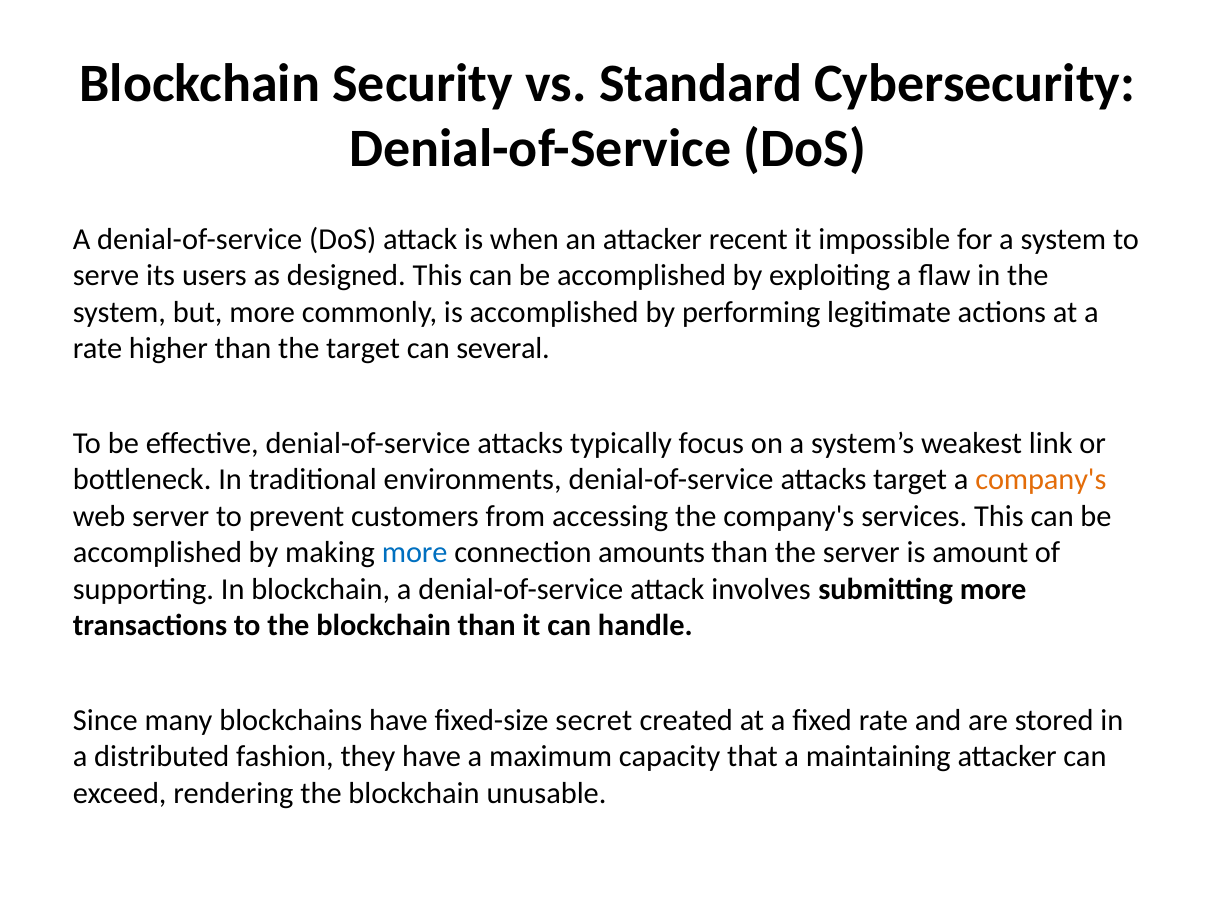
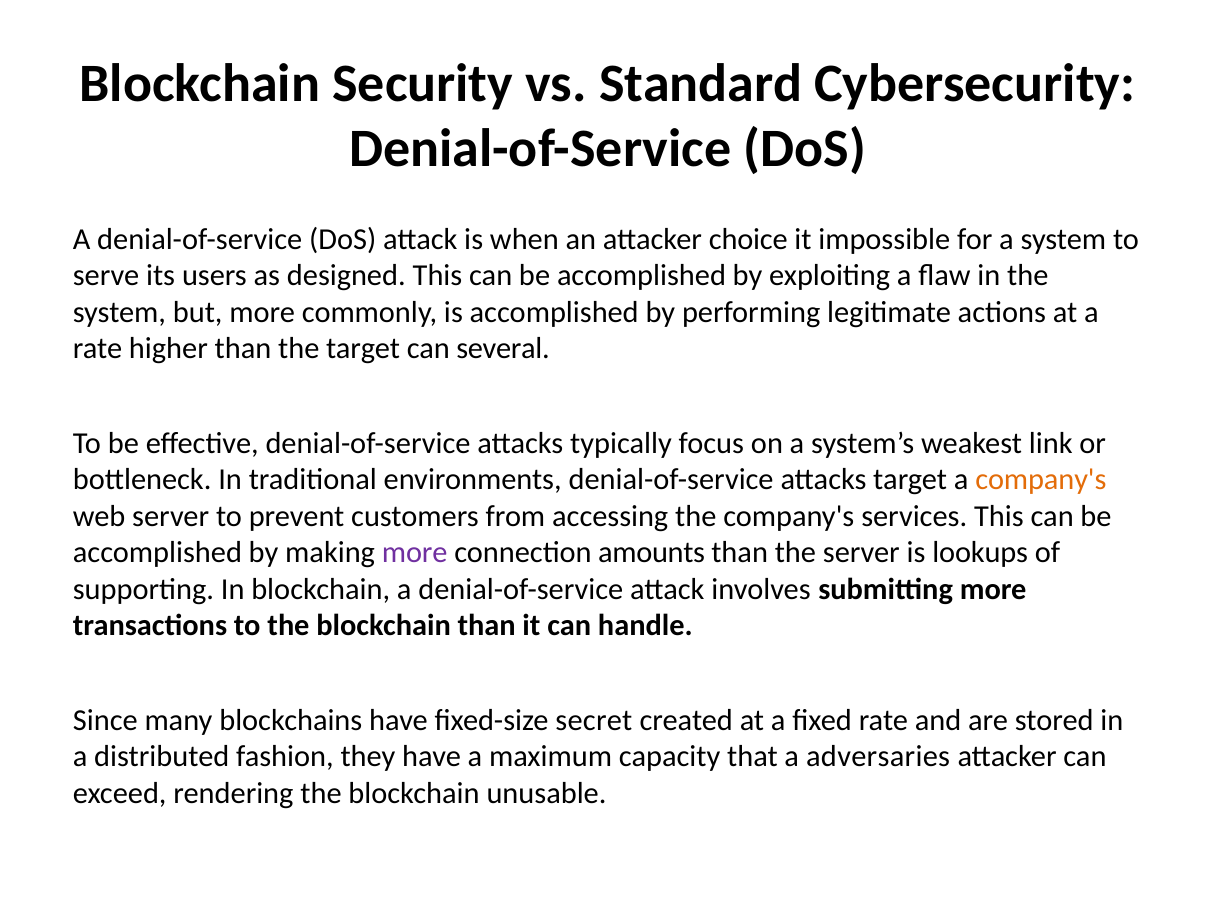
recent: recent -> choice (748, 239)
more colour: blue -> purple (415, 553)
amount: amount -> lookups (980, 553)
maintaining: maintaining -> adversaries (878, 757)
